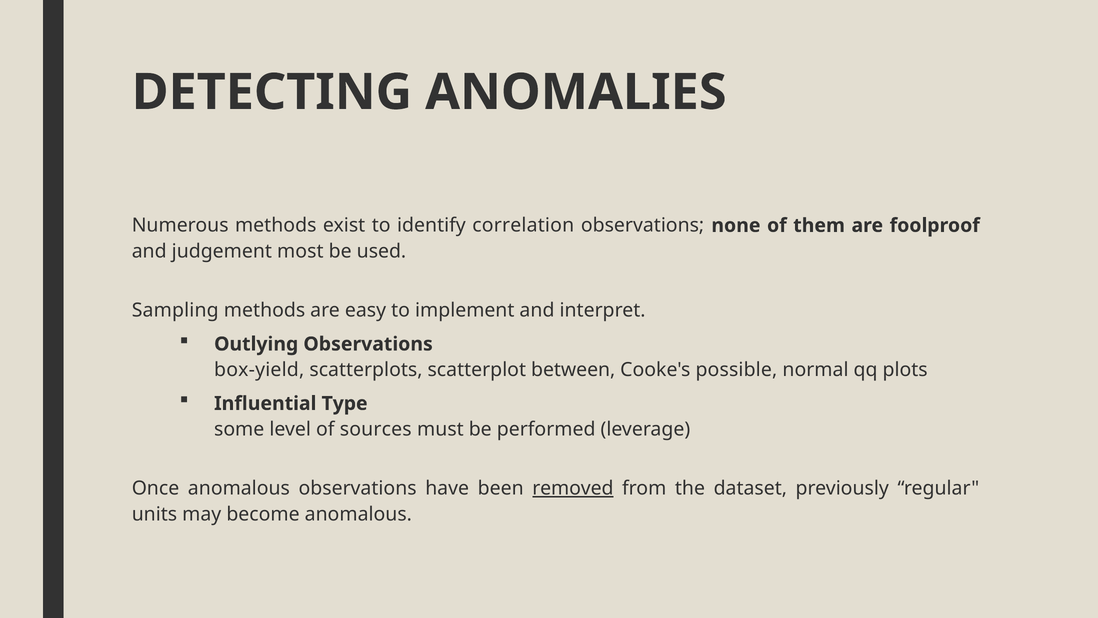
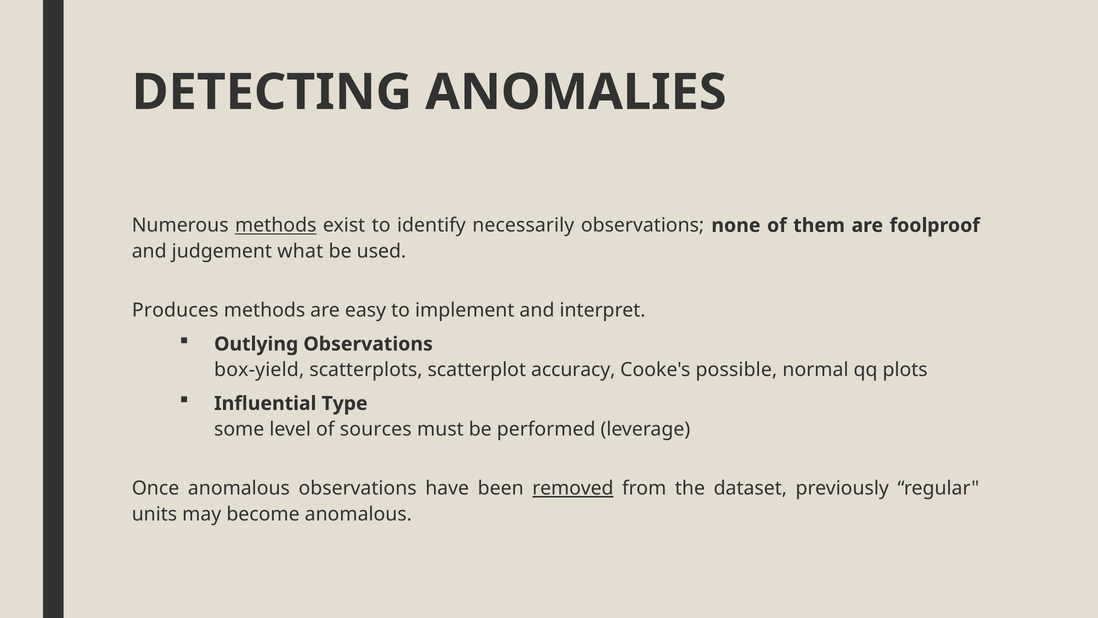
methods underline: none -> present (276, 225)
correlation: correlation -> necessarily (523, 225)
most: most -> what (300, 251)
Sampling: Sampling -> Produces (175, 310)
between: between -> accuracy (573, 370)
